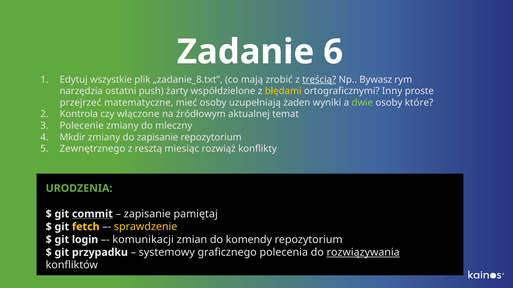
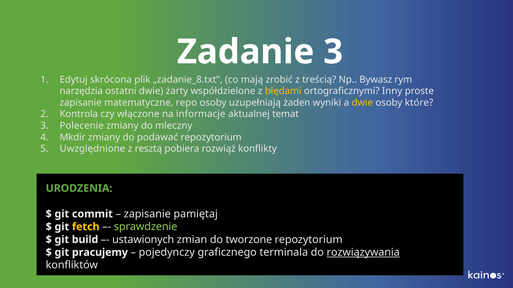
6: 6 -> 3 (333, 52)
wszystkie: wszystkie -> skrócona (111, 80)
treścią underline: present -> none (319, 80)
ostatni push: push -> dwie (151, 91)
przejrzeć: przejrzeć -> zapisanie (81, 103)
mieć: mieć -> repo (186, 103)
dwie colour: light green -> yellow (362, 103)
źródłowym: źródłowym -> informacje (201, 114)
do zapisanie: zapisanie -> podawać (158, 137)
Zewnętrznego: Zewnętrznego -> Uwzględnione (92, 149)
miesiąc: miesiąc -> pobiera (182, 149)
commit underline: present -> none (92, 214)
sprawdzenie colour: yellow -> light green (146, 227)
login: login -> build (85, 240)
komunikacji: komunikacji -> ustawionych (143, 240)
komendy: komendy -> tworzone (249, 240)
przypadku: przypadku -> pracujemy (100, 253)
systemowy: systemowy -> pojedynczy (167, 253)
polecenia: polecenia -> terminala (284, 253)
